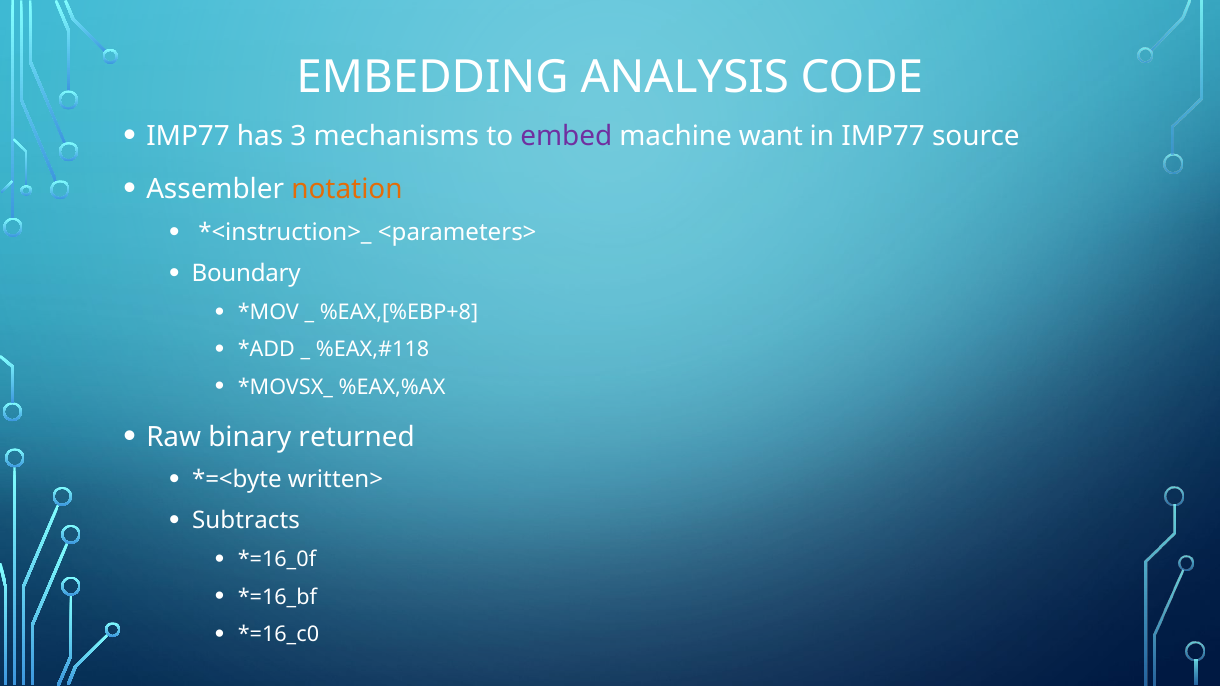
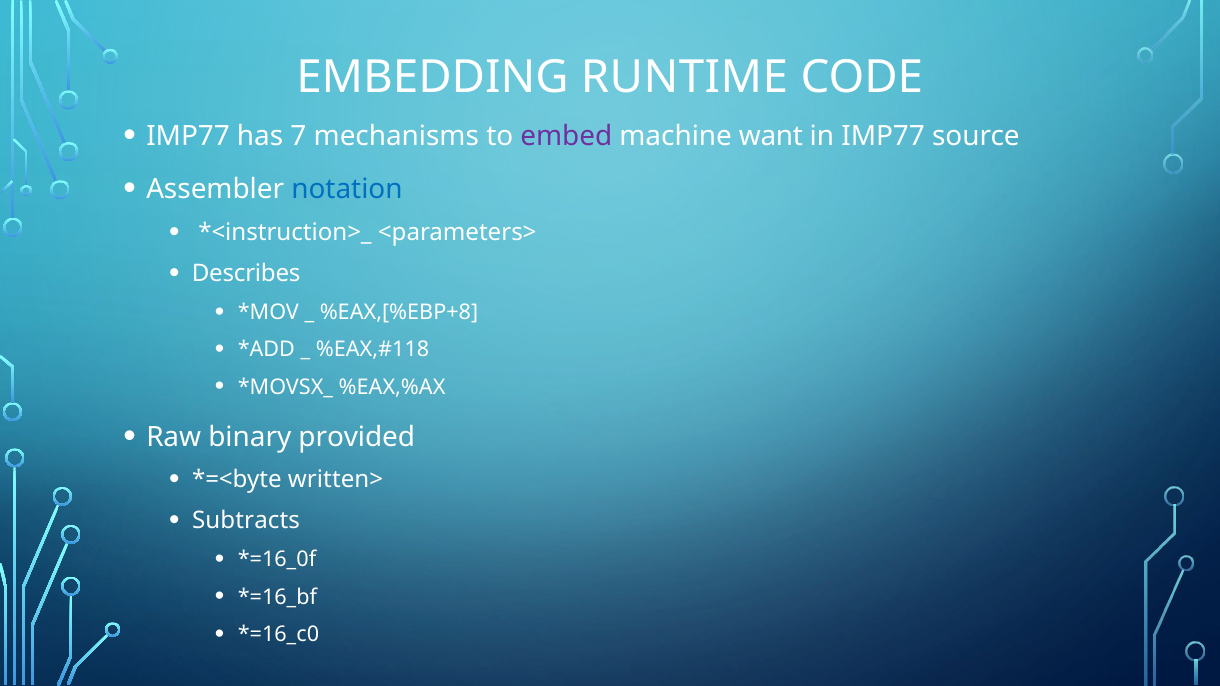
ANALYSIS: ANALYSIS -> RUNTIME (684, 78)
3: 3 -> 7 (298, 137)
notation colour: orange -> blue (347, 190)
Boundary: Boundary -> Describes (246, 274)
returned: returned -> provided (357, 437)
